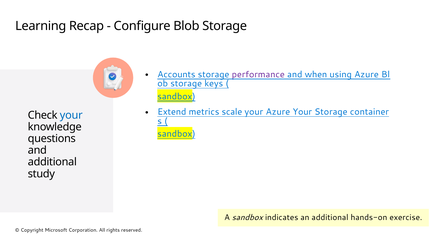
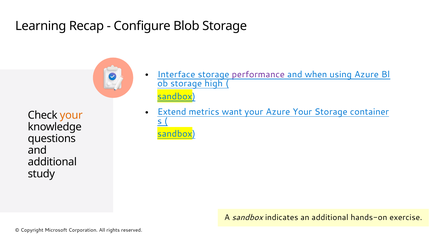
Accounts: Accounts -> Interface (176, 74)
keys: keys -> high (214, 83)
scale: scale -> want (232, 112)
your colour: blue -> orange (71, 115)
